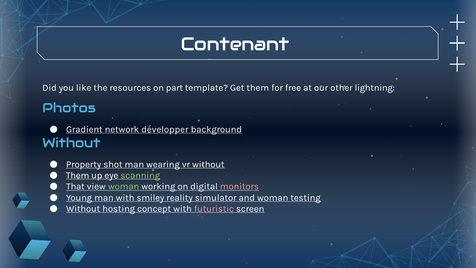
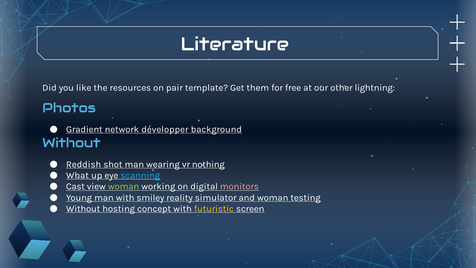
Contenant: Contenant -> Literature (235, 44)
part: part -> pair (174, 88)
Property: Property -> Reddish (84, 164)
vr without: without -> nothing (208, 164)
Them: Them -> What (78, 175)
scanning colour: light green -> light blue (140, 175)
That: That -> Cast (75, 186)
futuristic colour: pink -> yellow (214, 209)
